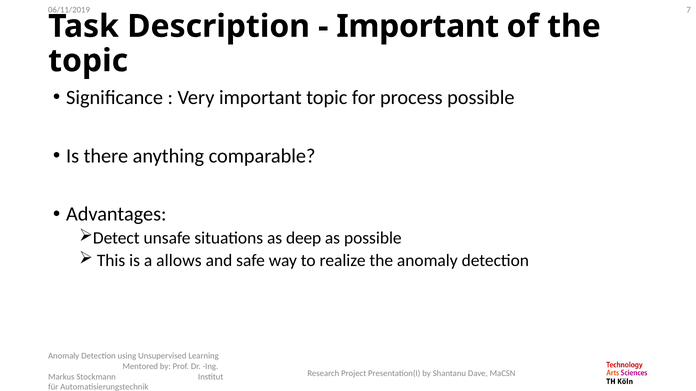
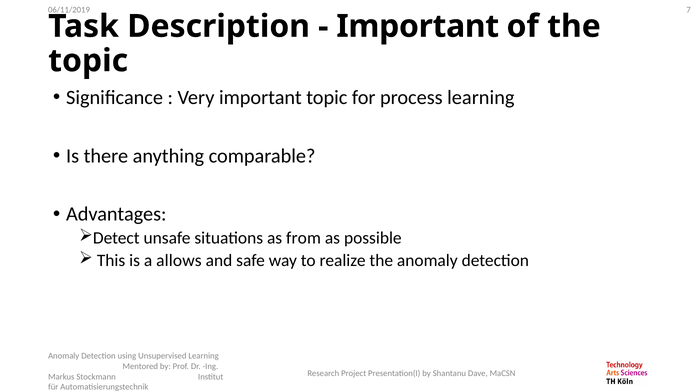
process possible: possible -> learning (481, 98)
deep: deep -> from (304, 238)
